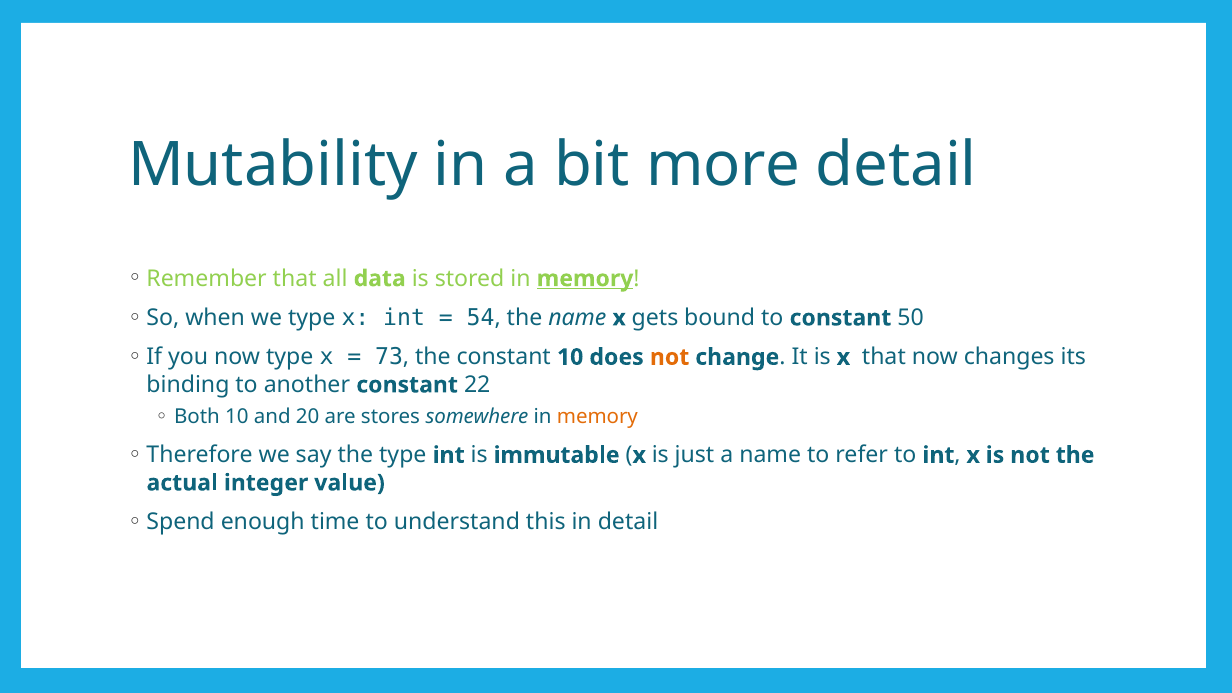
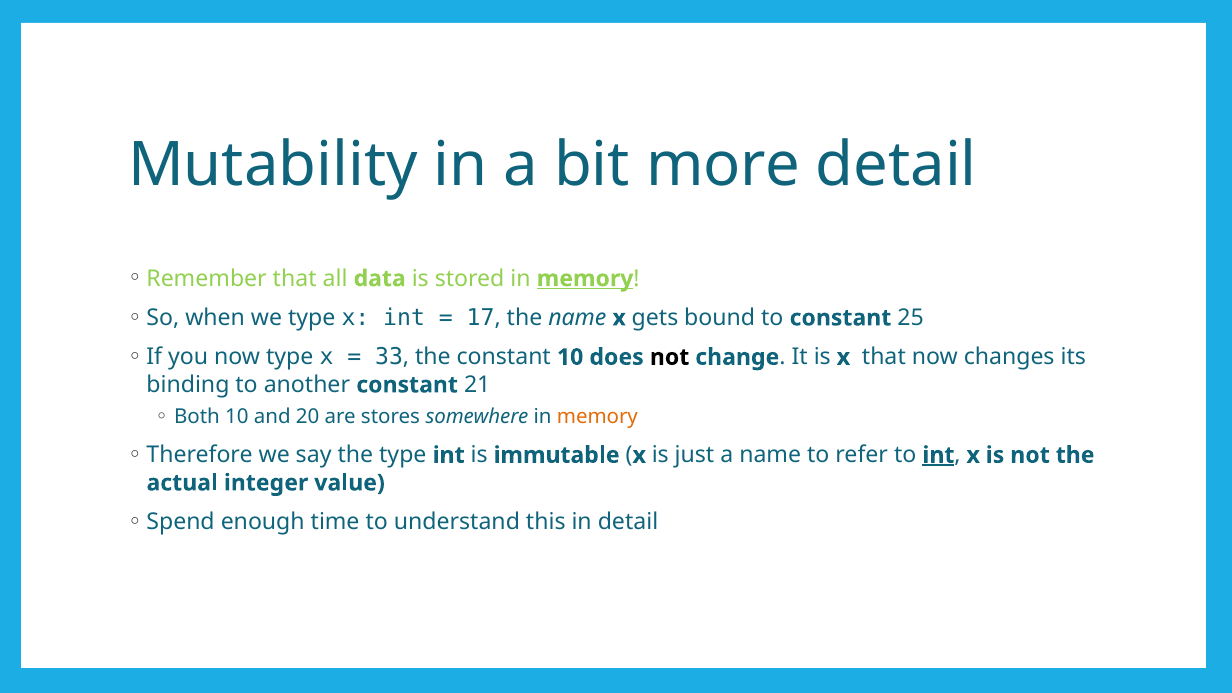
54: 54 -> 17 (481, 318)
50: 50 -> 25 (911, 318)
73: 73 -> 33 (389, 357)
not colour: orange -> black (670, 357)
22: 22 -> 21 (477, 385)
int underline: none -> present (938, 455)
